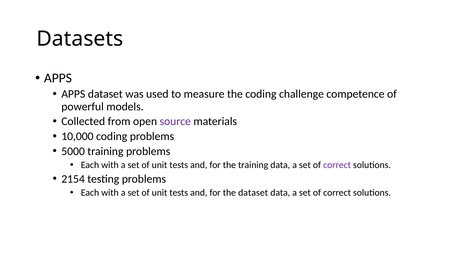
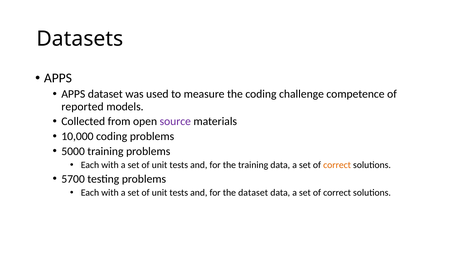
powerful: powerful -> reported (82, 107)
correct colour: purple -> orange (337, 165)
2154: 2154 -> 5700 (73, 179)
